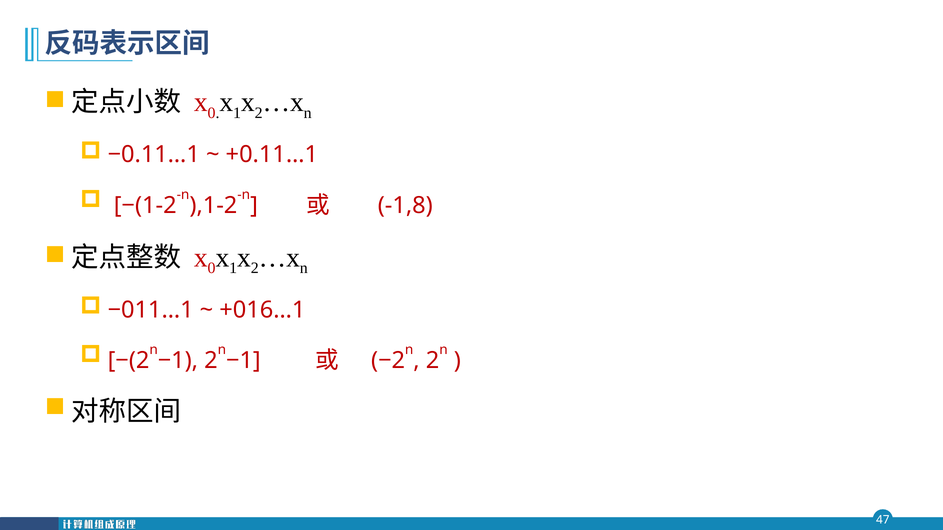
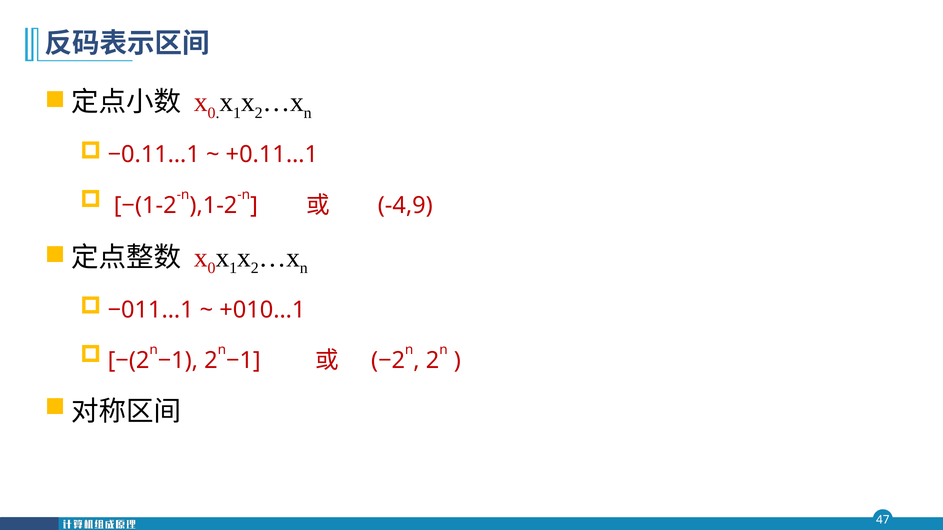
-1,8: -1,8 -> -4,9 (405, 206)
+016…1: +016…1 -> +010…1 (262, 310)
